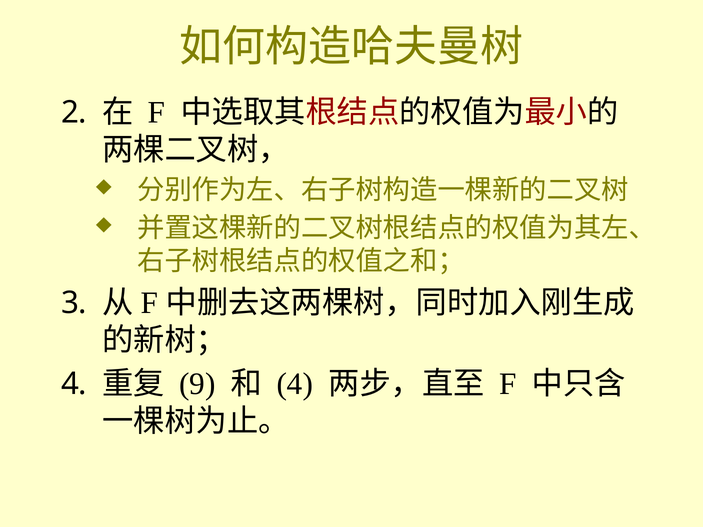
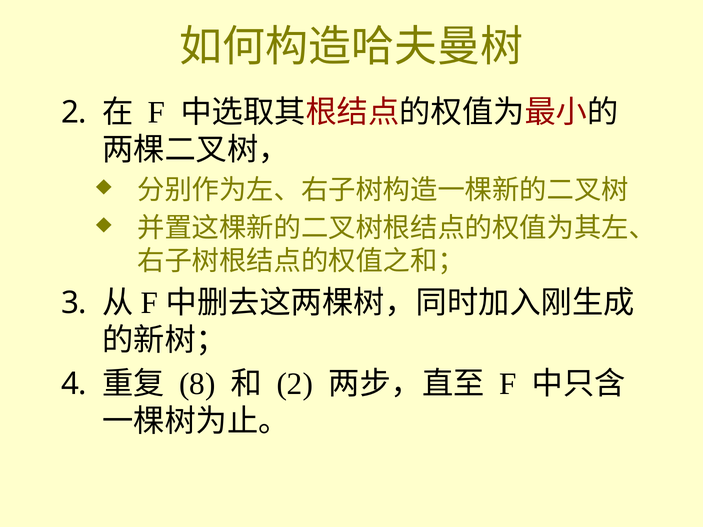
9: 9 -> 8 (197, 384)
4: 4 -> 2 (295, 384)
